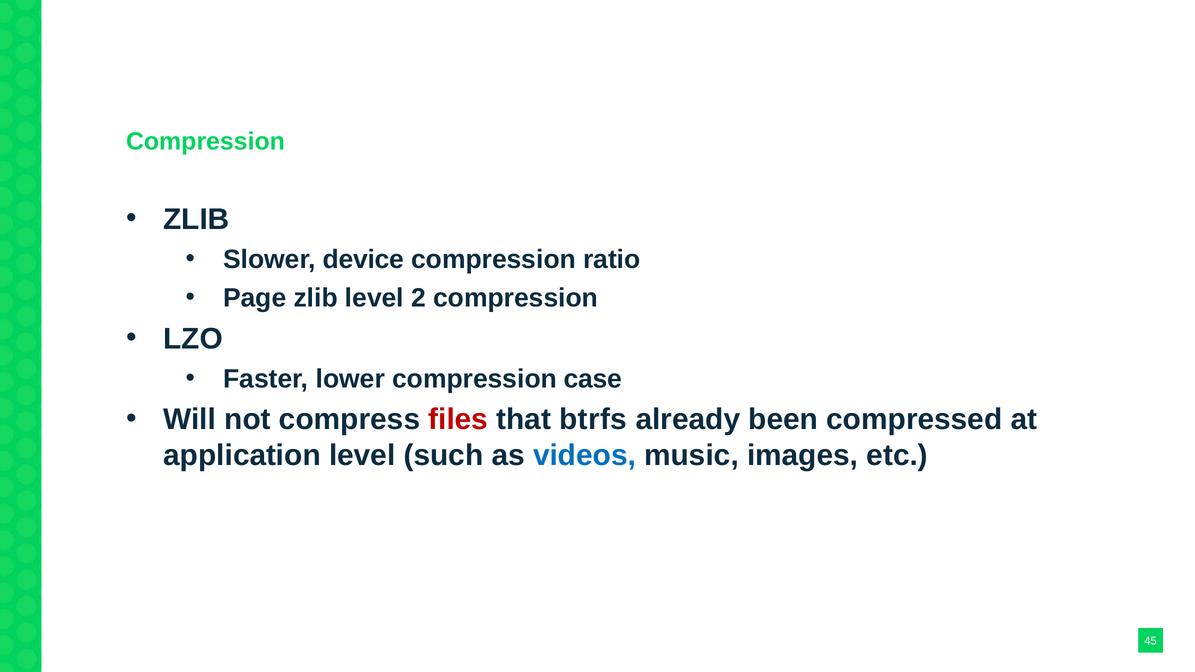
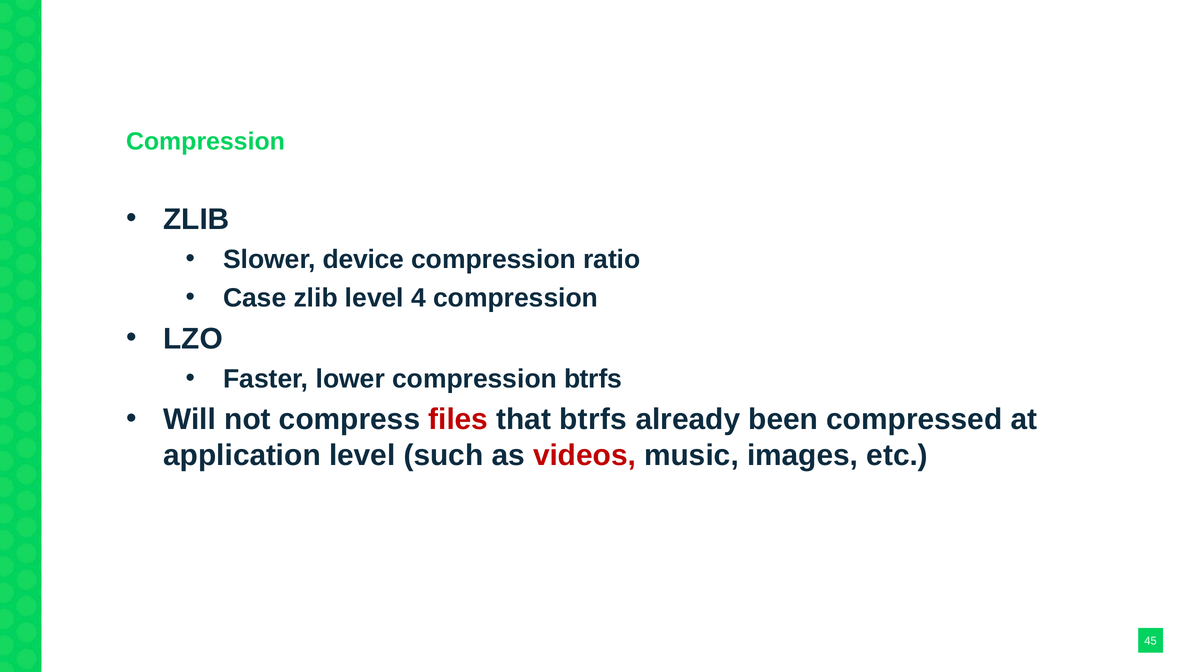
Page: Page -> Case (255, 298)
2: 2 -> 4 (419, 298)
compression case: case -> btrfs (593, 379)
videos colour: blue -> red (585, 456)
